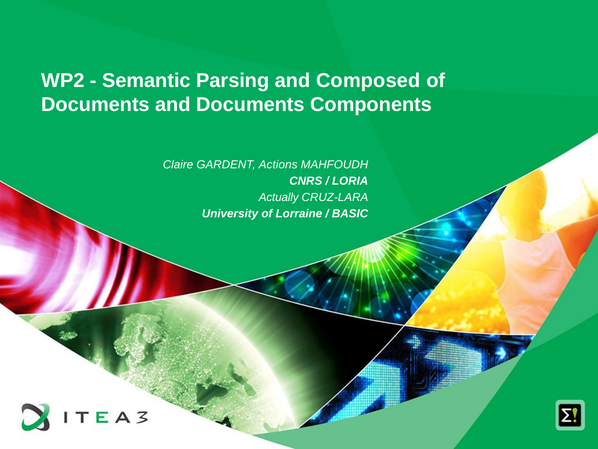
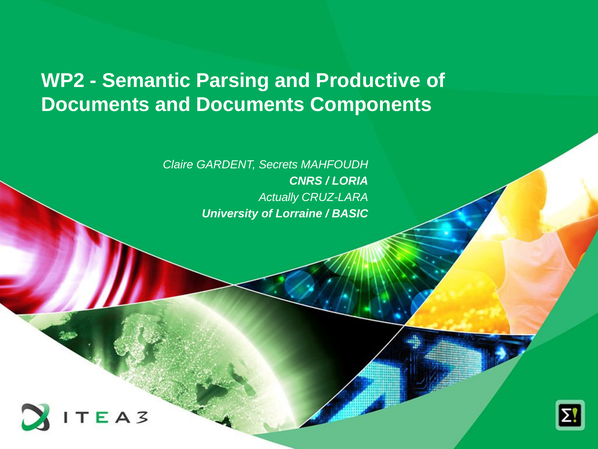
Composed: Composed -> Productive (368, 80)
Actions: Actions -> Secrets (278, 164)
